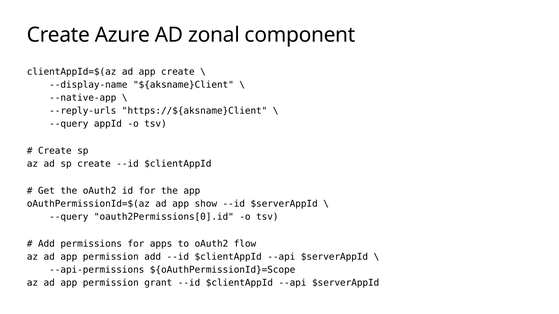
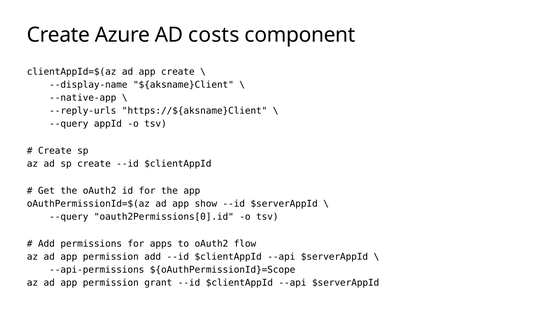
zonal: zonal -> costs (214, 35)
